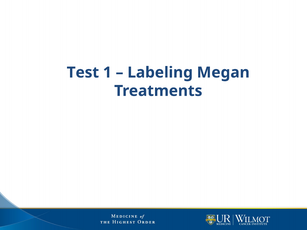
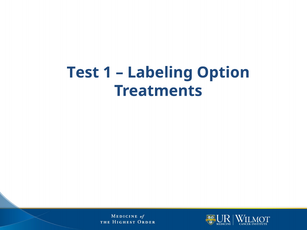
Megan: Megan -> Option (223, 73)
